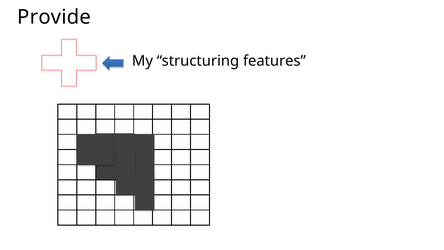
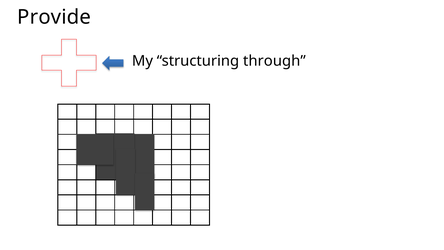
features: features -> through (274, 61)
